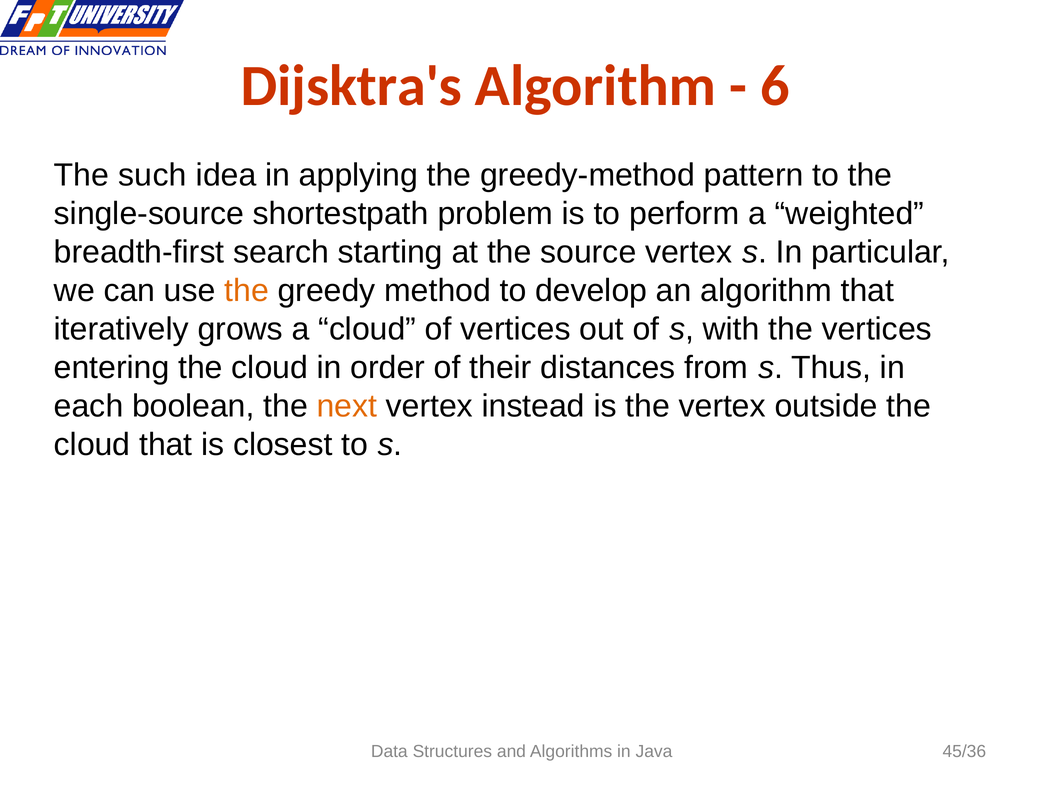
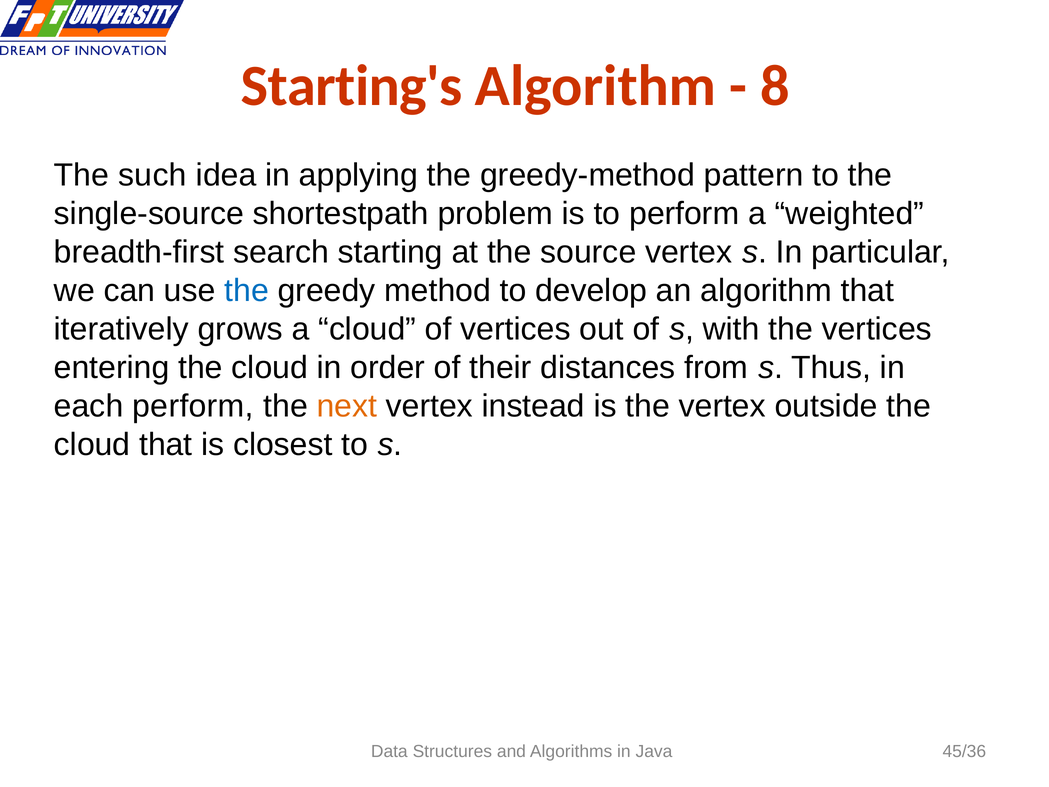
Dijsktra's: Dijsktra's -> Starting's (352, 86)
6: 6 -> 8 (775, 86)
the colour: orange -> blue (247, 291)
each boolean: boolean -> perform (193, 406)
